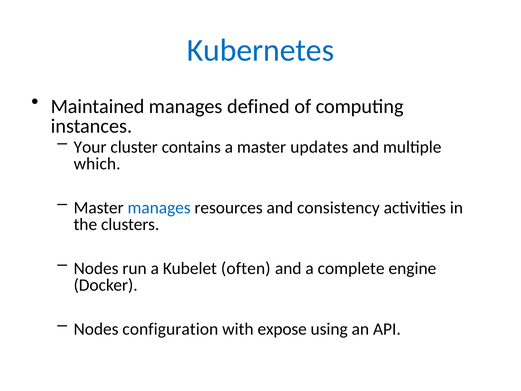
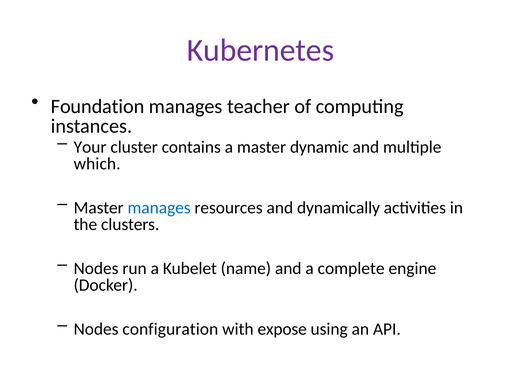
Kubernetes colour: blue -> purple (260, 50)
Maintained: Maintained -> Foundation (98, 107)
defined: defined -> teacher (258, 107)
updates: updates -> dynamic (319, 147)
consistency: consistency -> dynamically (338, 208)
often: often -> name (246, 268)
